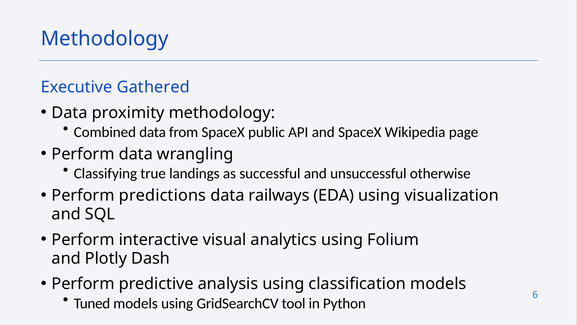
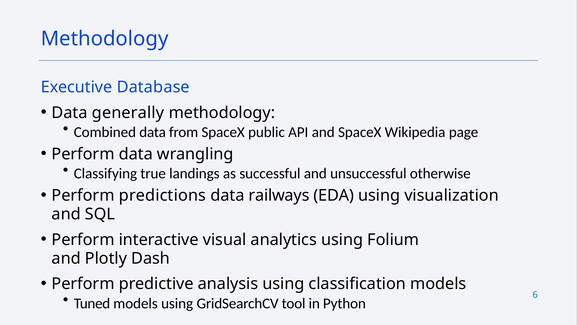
Gathered: Gathered -> Database (153, 87)
proximity: proximity -> generally (128, 113)
